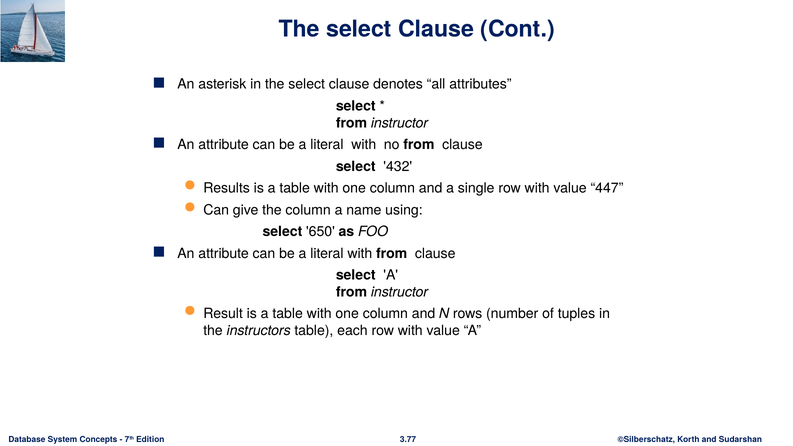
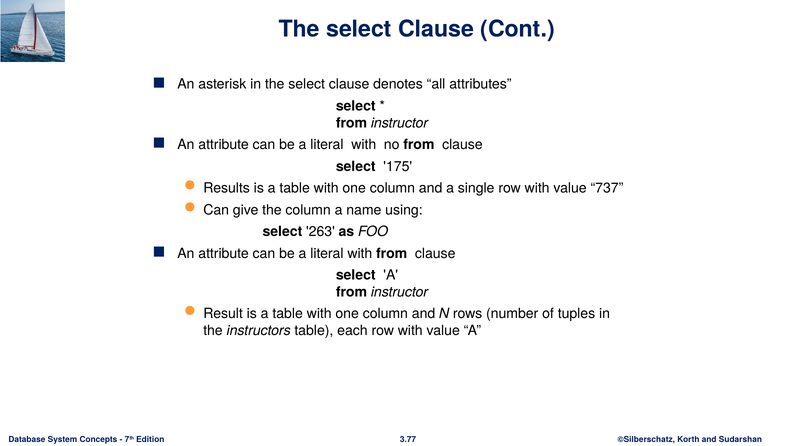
432: 432 -> 175 (398, 166)
447: 447 -> 737 (607, 188)
650: 650 -> 263 (320, 232)
